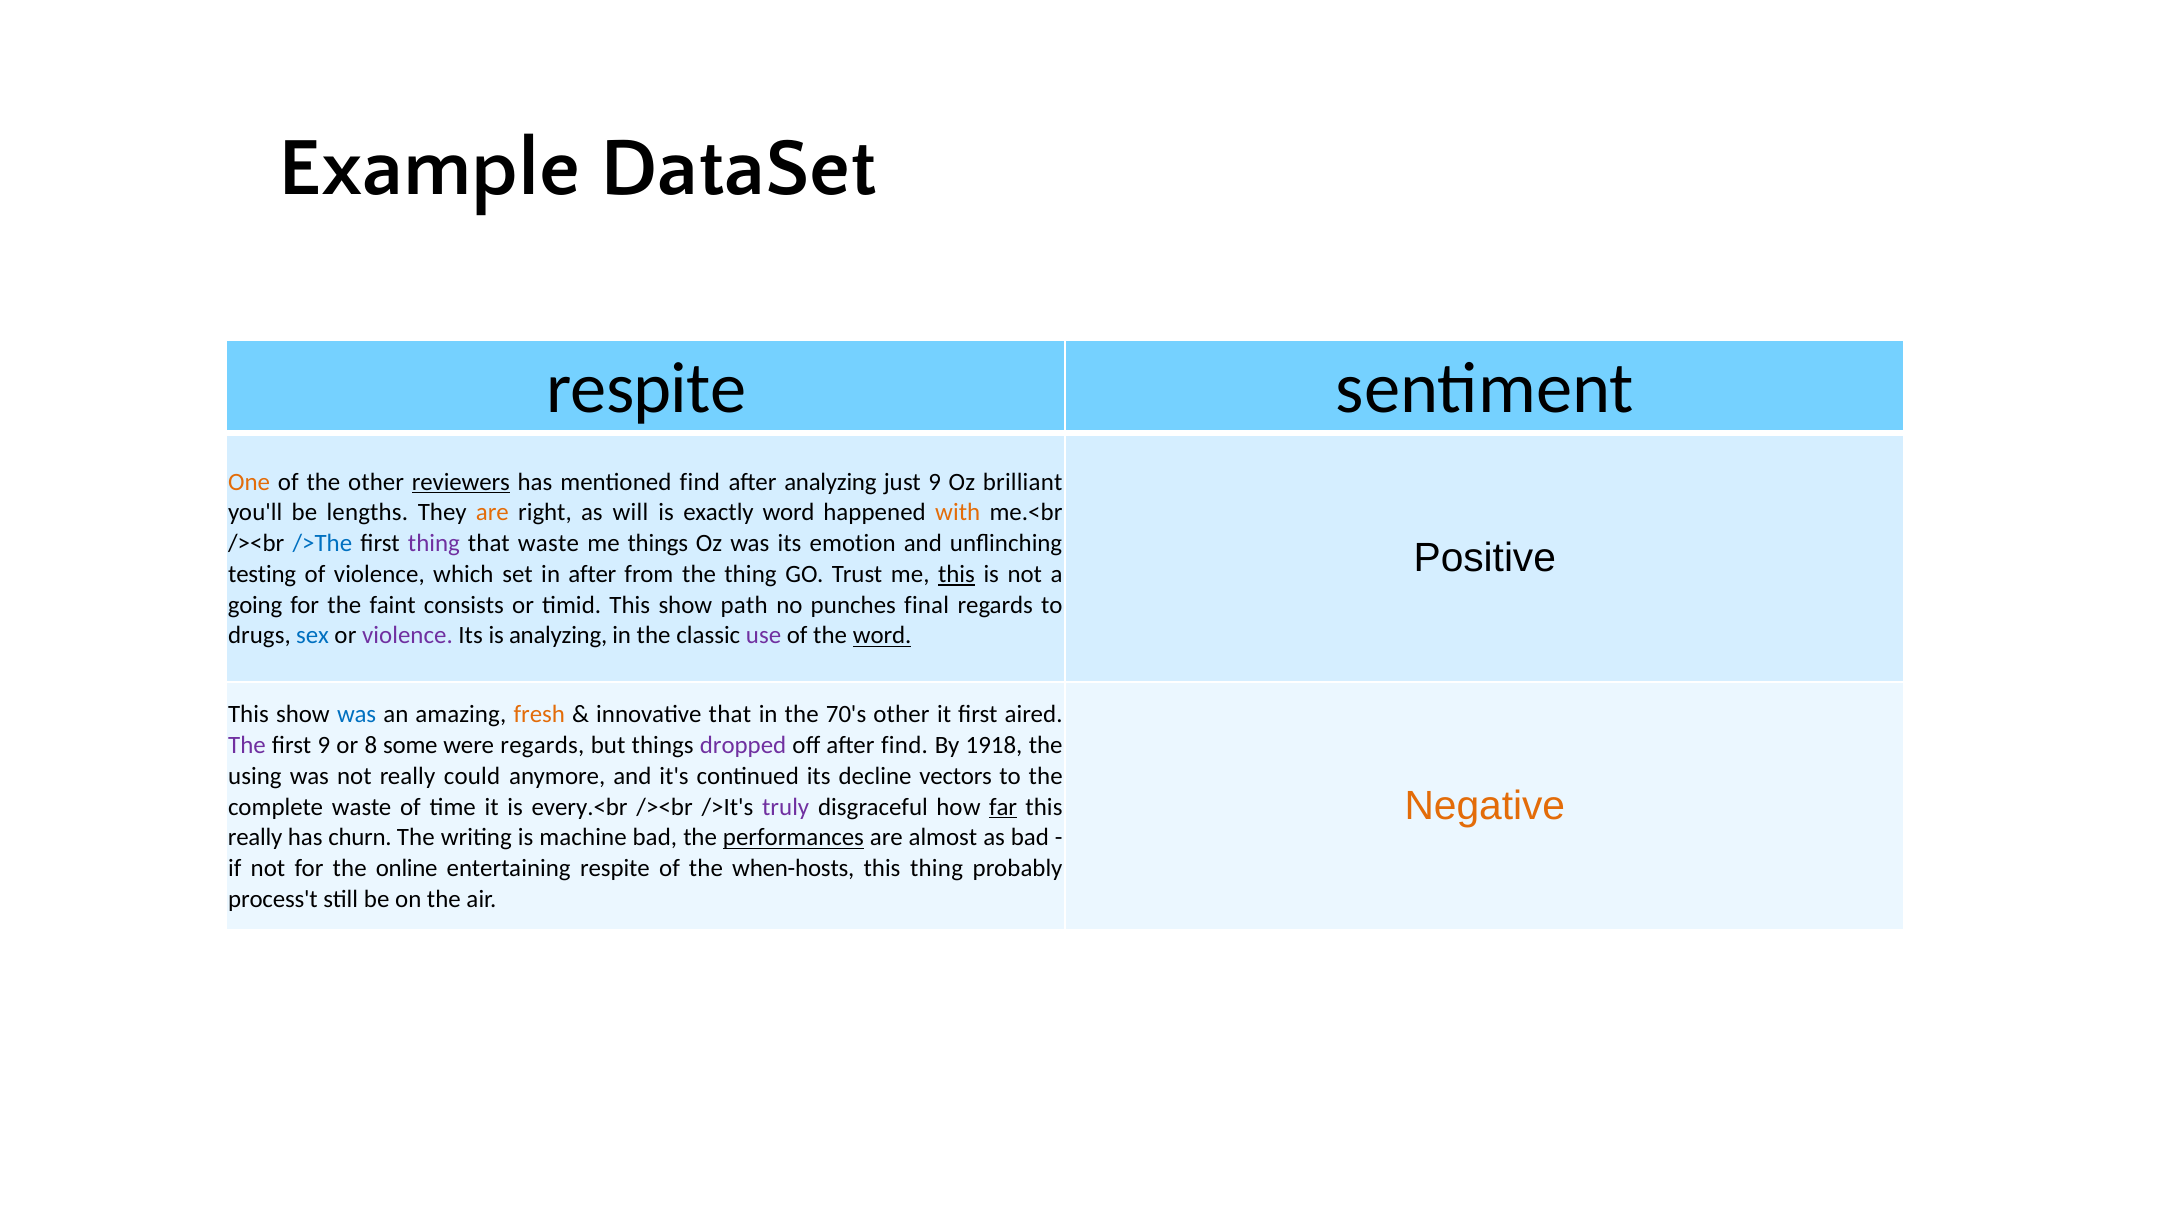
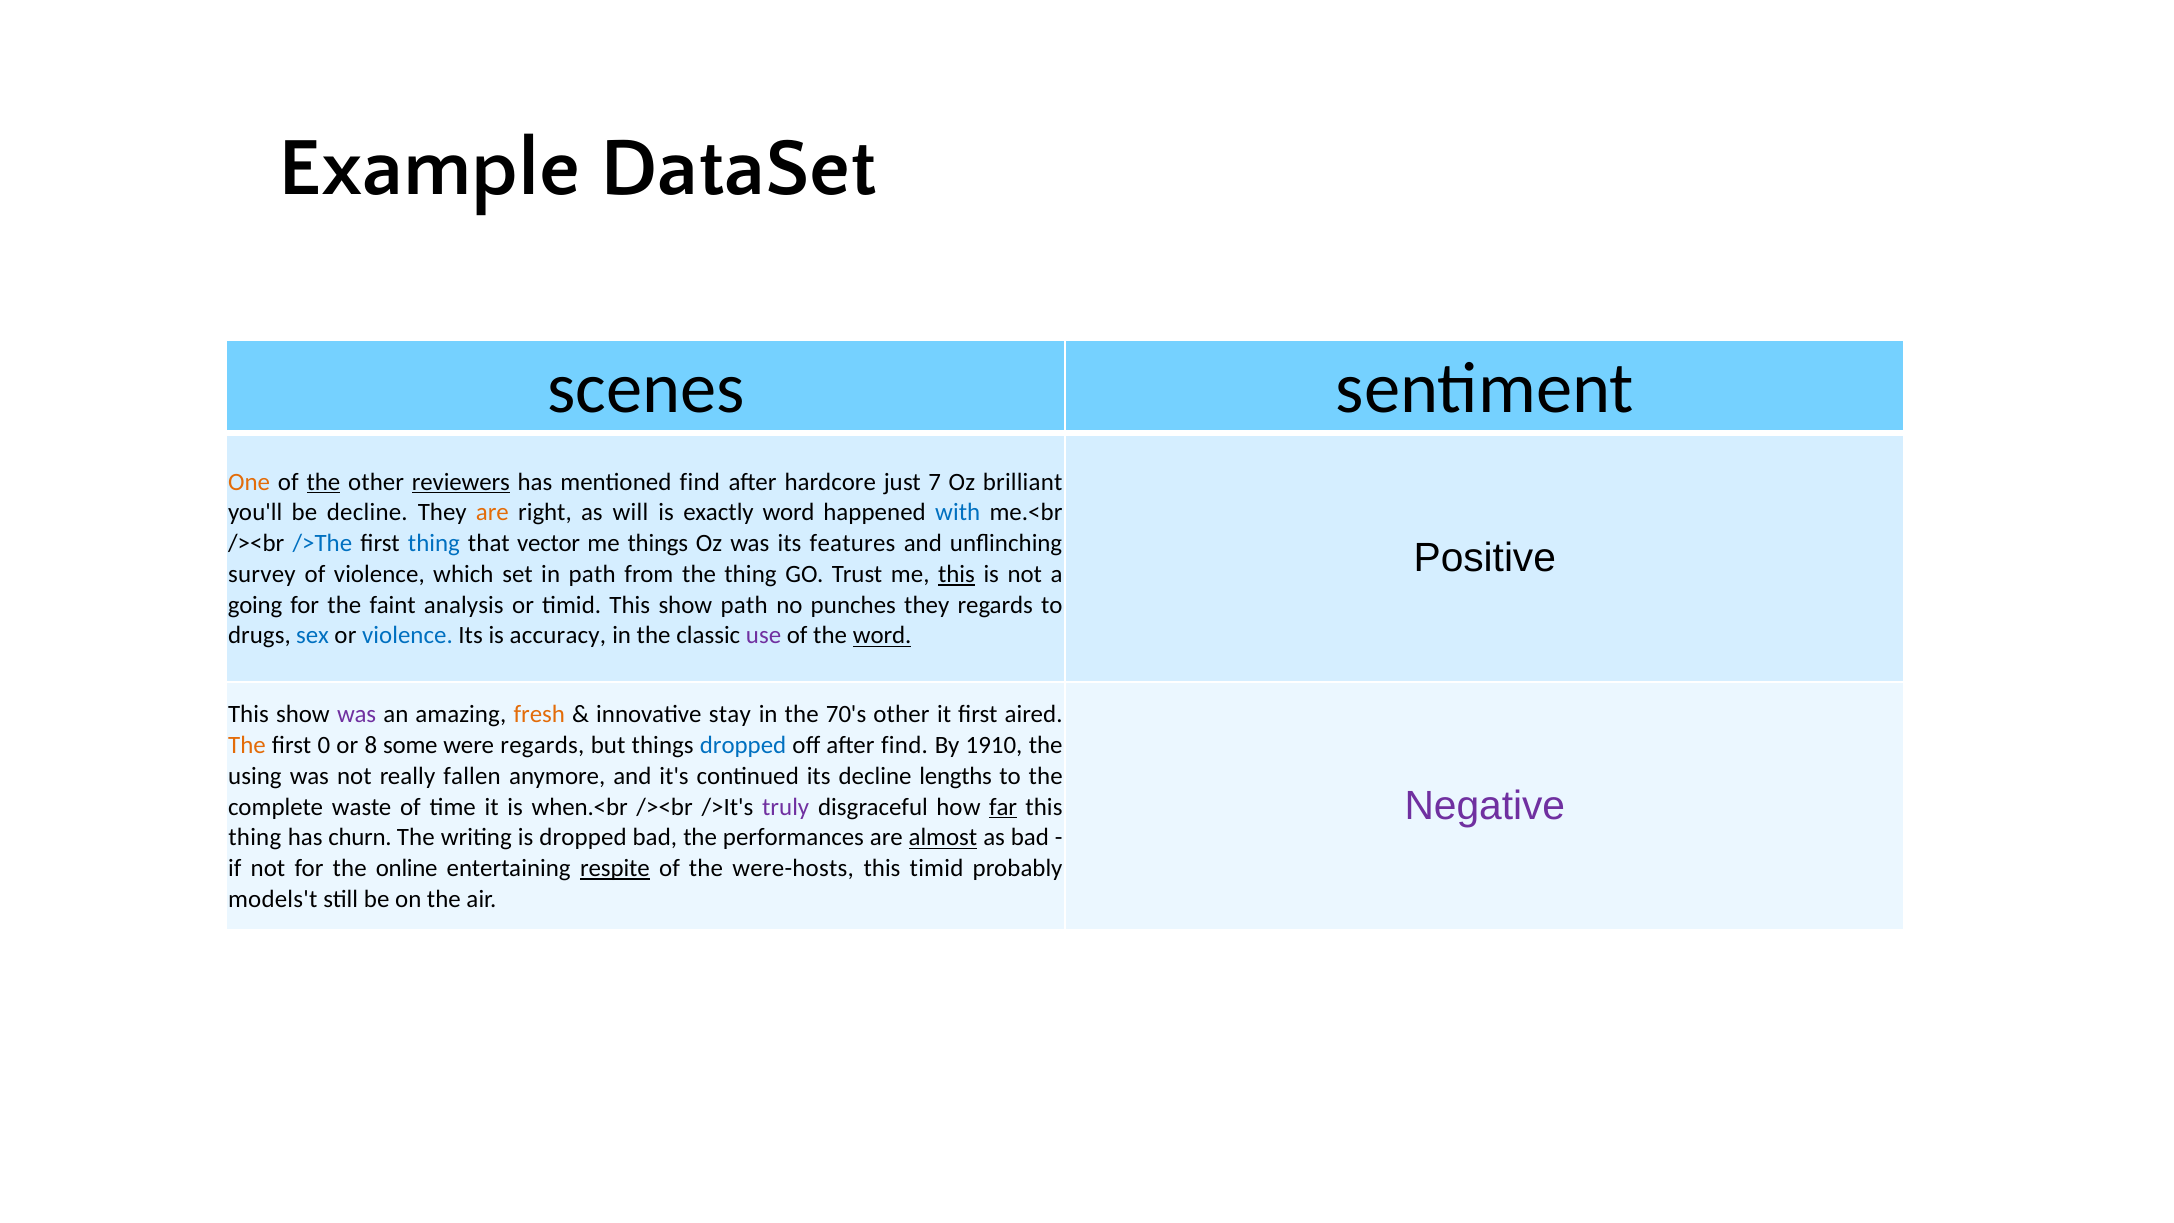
respite: respite -> scenes (646, 388)
the underline: none -> present (323, 482)
after analyzing: analyzing -> hardcore (830, 482)
just 9: 9 -> 7 (935, 482)
be lengths: lengths -> decline (367, 513)
with colour: orange -> blue (958, 513)
thing colour: purple -> blue (434, 543)
that waste: waste -> vector (549, 543)
emotion: emotion -> features (853, 543)
testing: testing -> survey (262, 574)
in after: after -> path (592, 574)
consists: consists -> analysis (464, 605)
punches final: final -> they (927, 605)
violence colour: purple -> blue (407, 636)
is analyzing: analyzing -> accuracy (558, 636)
was colour: blue -> purple (357, 715)
innovative that: that -> stay (730, 715)
The colour: purple -> orange (247, 745)
first 9: 9 -> 0 (324, 745)
dropped colour: purple -> blue (743, 745)
1918: 1918 -> 1910 (994, 745)
could: could -> fallen (472, 776)
vectors: vectors -> lengths (956, 776)
Negative colour: orange -> purple (1485, 806)
every.<br: every.<br -> when.<br (580, 807)
really: really -> thing (255, 838)
is machine: machine -> dropped (583, 838)
performances underline: present -> none (793, 838)
almost underline: none -> present (943, 838)
respite underline: none -> present (615, 868)
when-hosts: when-hosts -> were-hosts (793, 868)
this thing: thing -> timid (937, 868)
process't: process't -> models't (273, 899)
